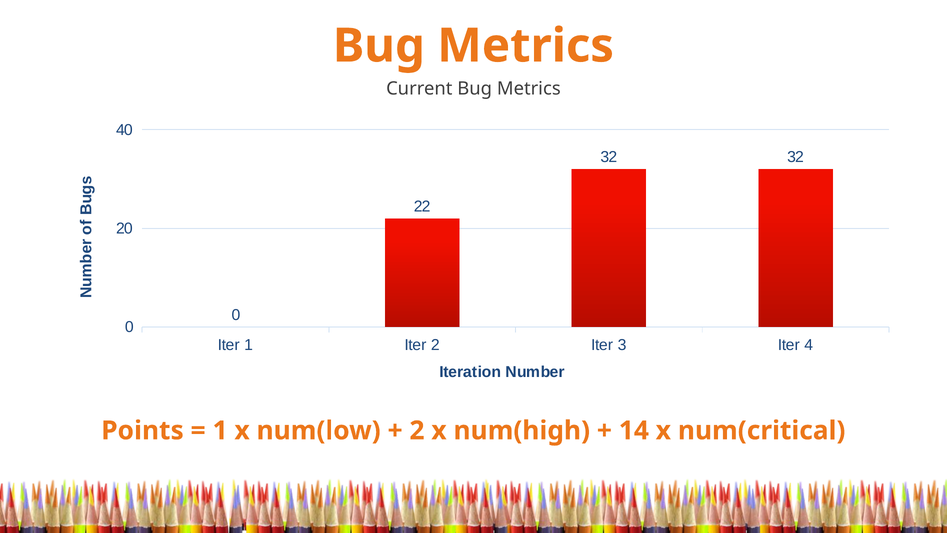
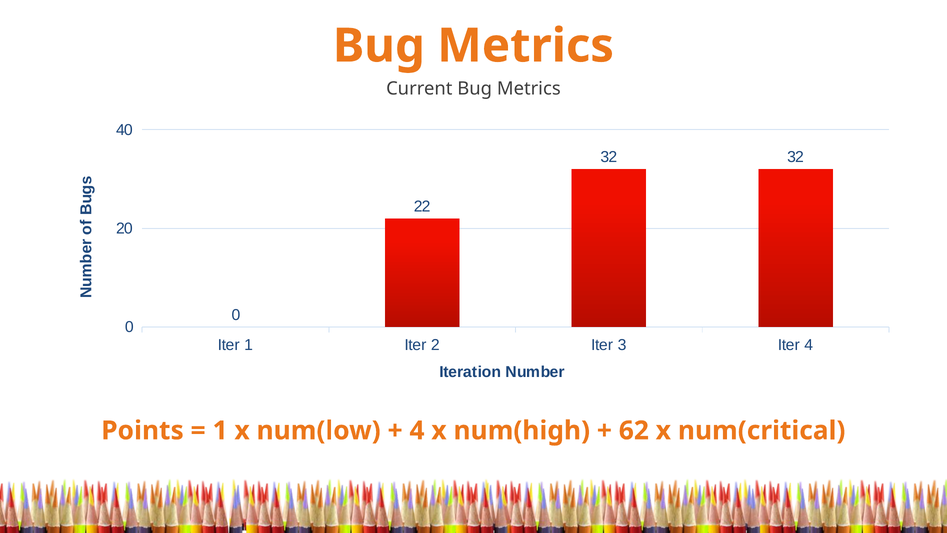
2: 2 -> 4 (417, 430)
14: 14 -> 62 (634, 430)
